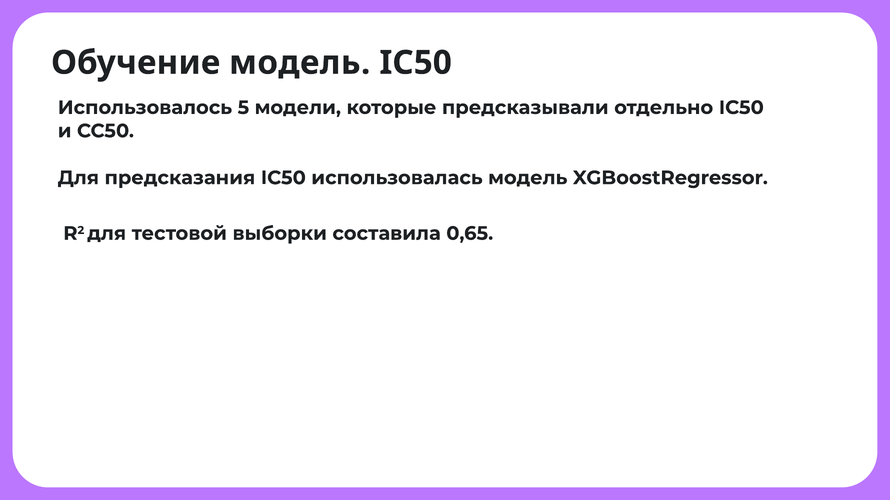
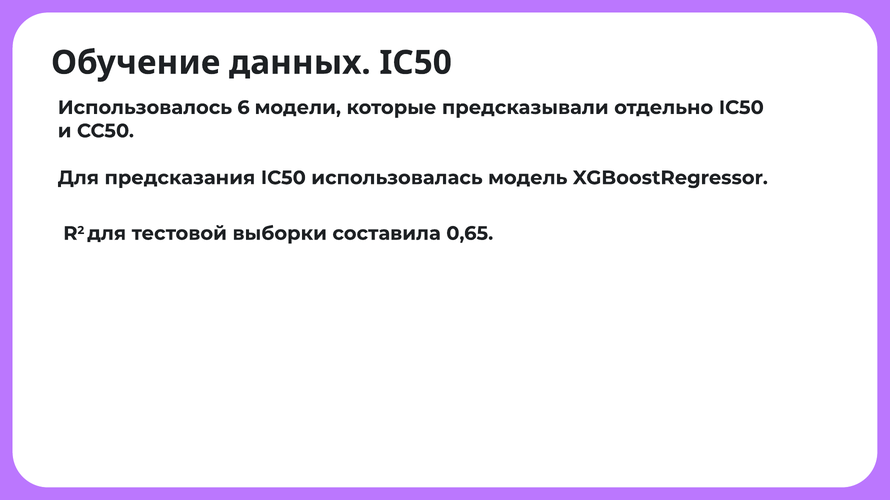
Обучение модель: модель -> данных (300, 63)
5: 5 -> 6 (243, 108)
